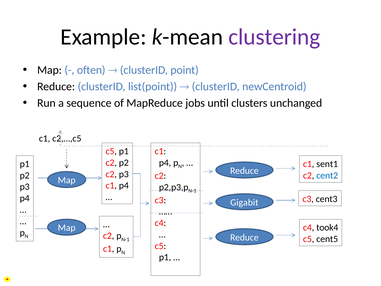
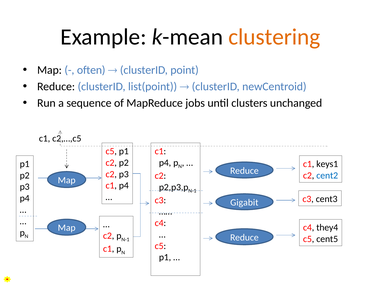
clustering colour: purple -> orange (274, 37)
sent1: sent1 -> keys1 (327, 164)
took4: took4 -> they4 (327, 227)
